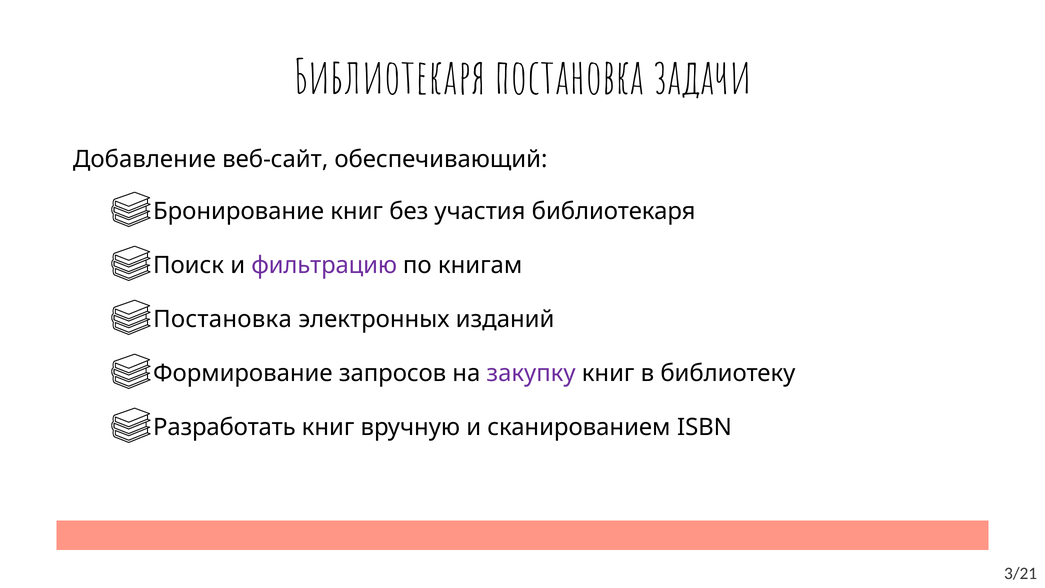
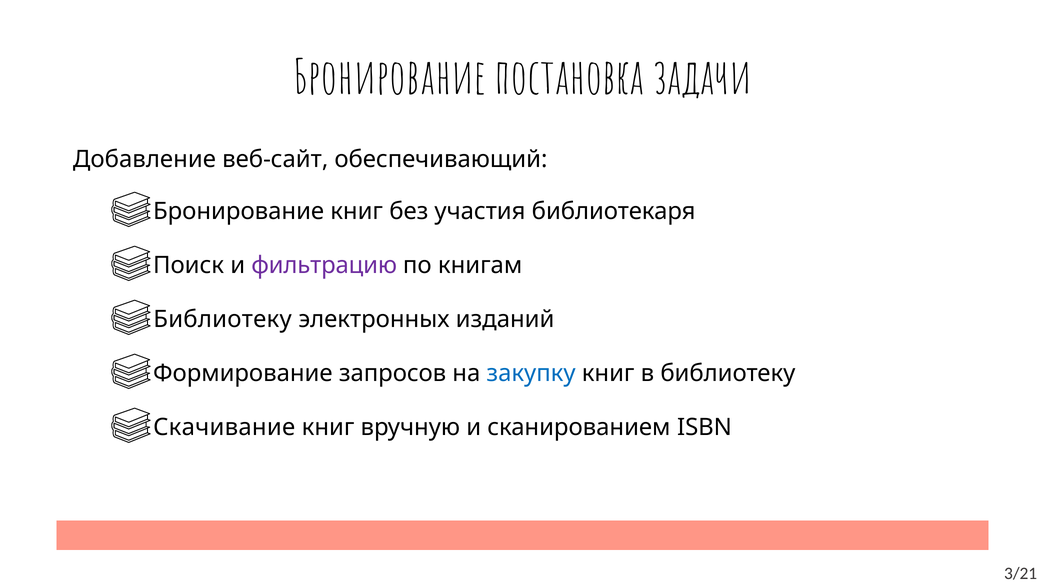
Библиотекаря: Библиотекаря -> Бронирование (390, 79)
Постановка: Постановка -> Библиотеку (223, 319)
закупку colour: purple -> blue (531, 373)
Разработать: Разработать -> Скачивание (224, 427)
